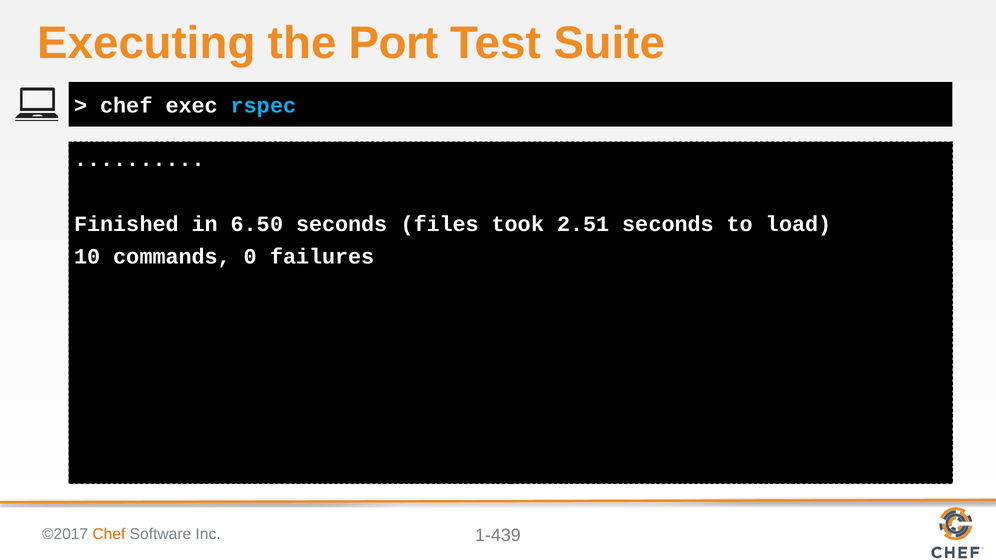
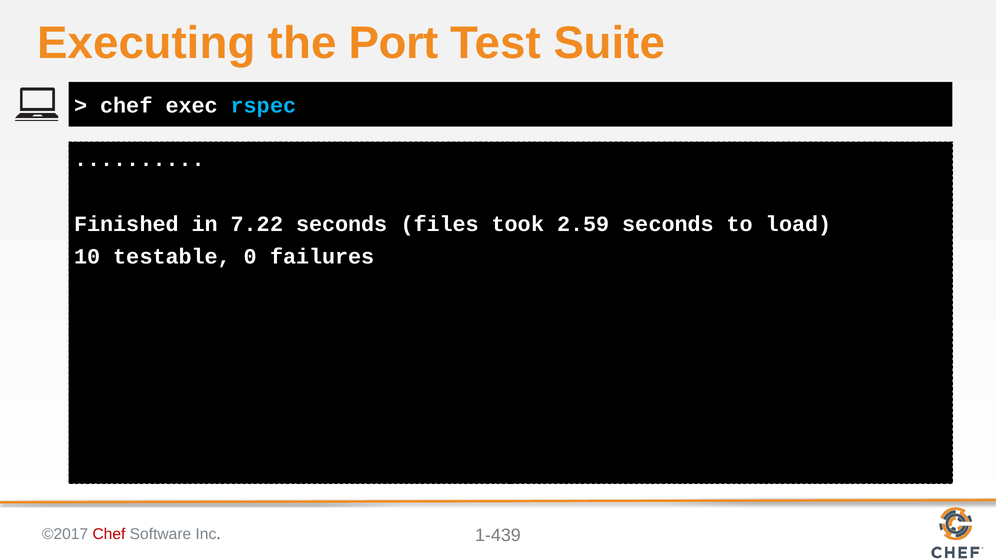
6.50: 6.50 -> 7.22 (257, 224)
2.51: 2.51 -> 2.59 (583, 224)
commands: commands -> testable (172, 256)
Chef colour: orange -> red (109, 534)
